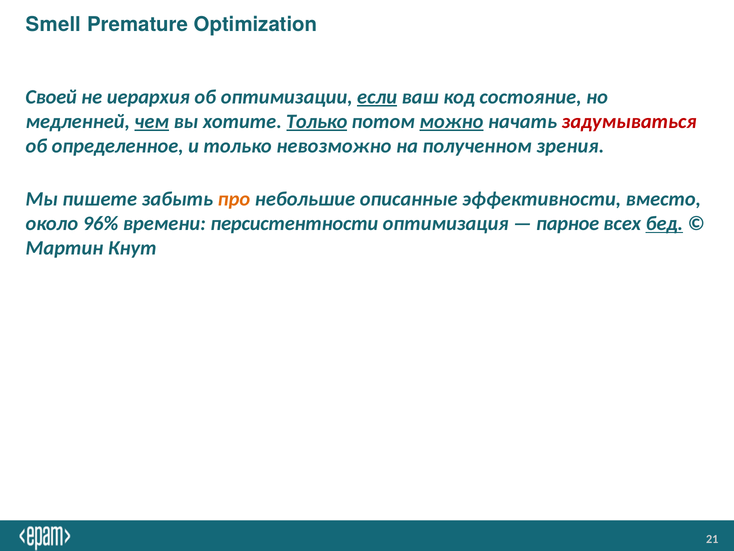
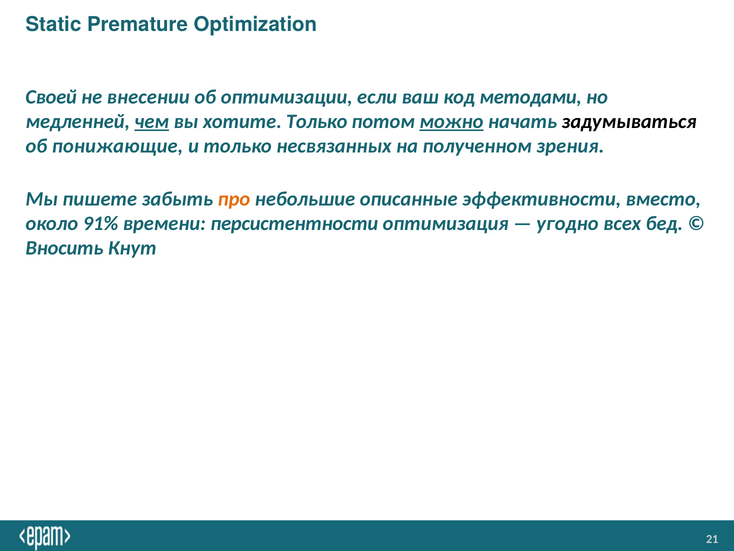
Smell: Smell -> Static (54, 25)
иерархия: иерархия -> внесении (148, 97)
если underline: present -> none (377, 97)
состояние: состояние -> методами (531, 97)
Только underline: present -> none (317, 121)
задумываться colour: red -> black (629, 121)
определенное: определенное -> понижающие (117, 146)
невозможно: невозможно -> несвязанных (334, 146)
96%: 96% -> 91% (101, 223)
парное: парное -> угодно (567, 223)
бед underline: present -> none (664, 223)
Мартин: Мартин -> Вносить (65, 248)
